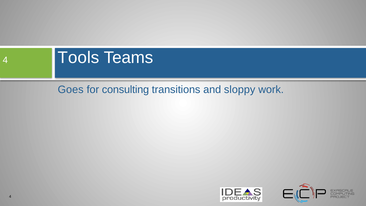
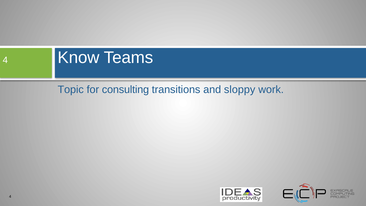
Tools: Tools -> Know (79, 58)
Goes: Goes -> Topic (71, 89)
